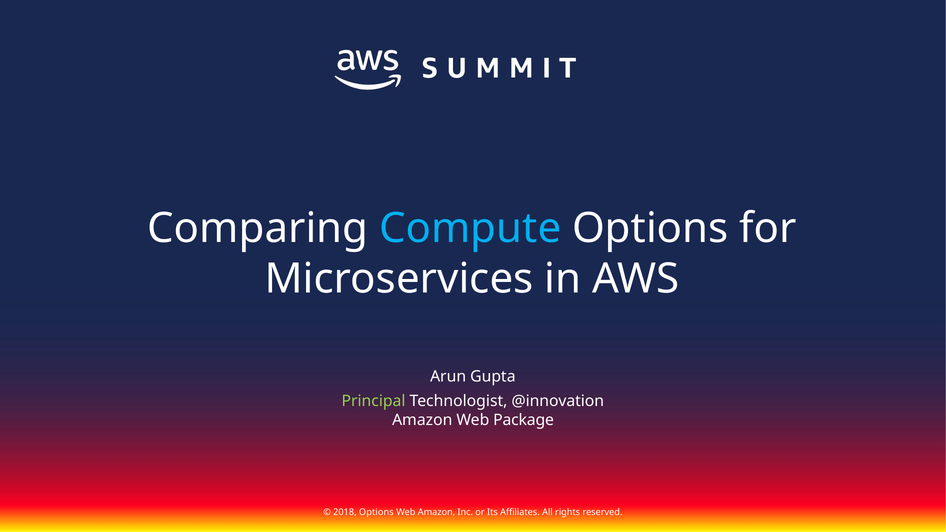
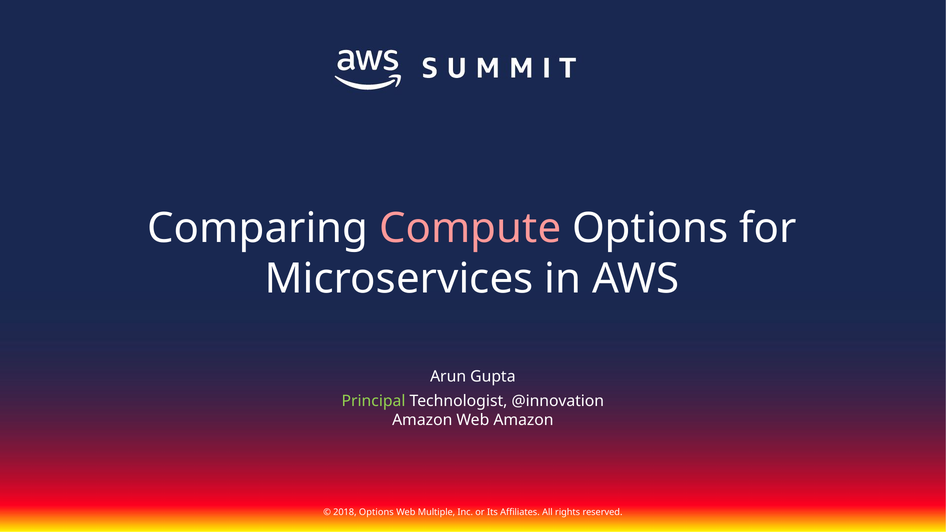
Compute colour: light blue -> pink (470, 229)
Web Package: Package -> Amazon (523, 420)
Web Amazon: Amazon -> Multiple (437, 512)
